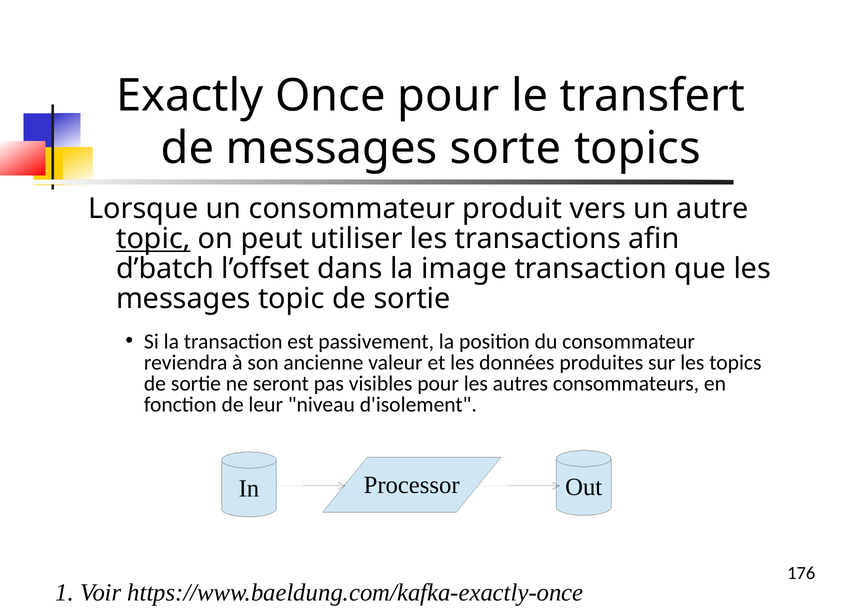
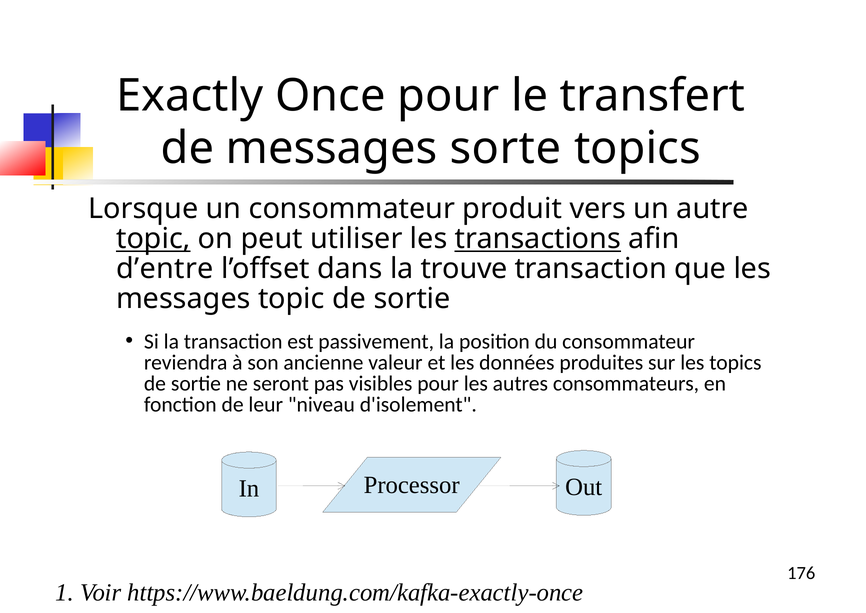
transactions underline: none -> present (538, 239)
d’batch: d’batch -> d’entre (165, 268)
image: image -> trouve (464, 268)
